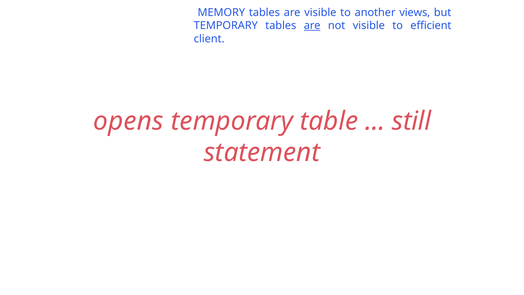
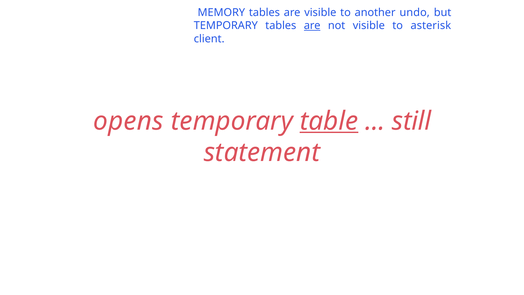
views: views -> undo (415, 13)
efficient: efficient -> asterisk (431, 26)
table underline: none -> present (329, 121)
